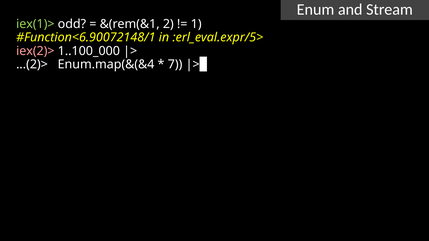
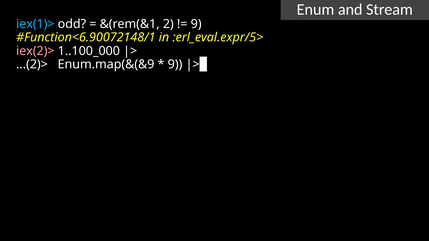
iex(1)> colour: light green -> light blue (35, 24)
1: 1 -> 9 (196, 24)
Enum.map(&(&4: Enum.map(&(&4 -> Enum.map(&(&9 (106, 65)
7: 7 -> 9 (175, 65)
